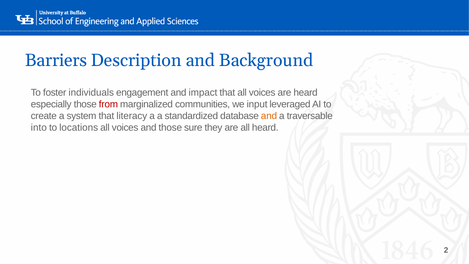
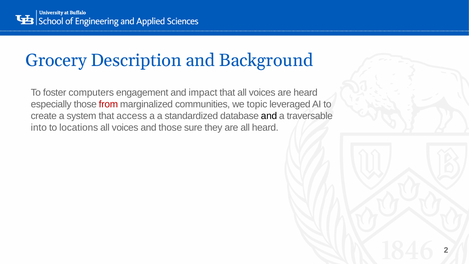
Barriers: Barriers -> Grocery (56, 60)
individuals: individuals -> computers (91, 92)
input: input -> topic (257, 104)
literacy: literacy -> access (132, 116)
and colour: orange -> black (269, 116)
